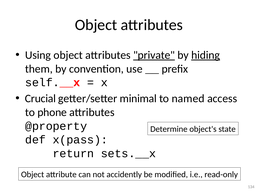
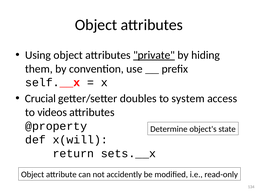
hiding underline: present -> none (206, 55)
minimal: minimal -> doubles (138, 99)
named: named -> system (188, 99)
phone: phone -> videos (52, 113)
x(pass: x(pass -> x(will (80, 140)
